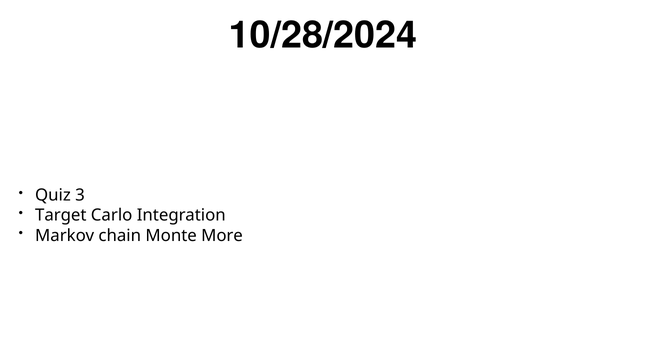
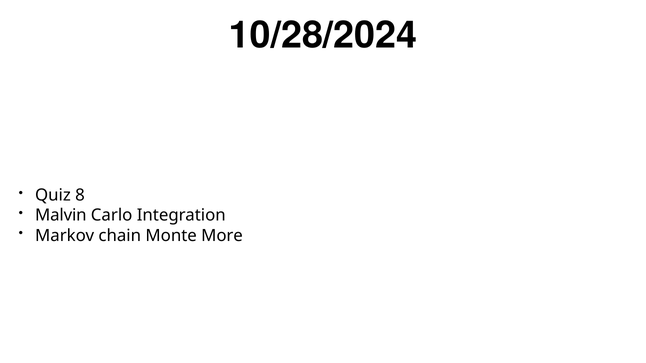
3: 3 -> 8 (80, 195)
Target: Target -> Malvin (61, 216)
